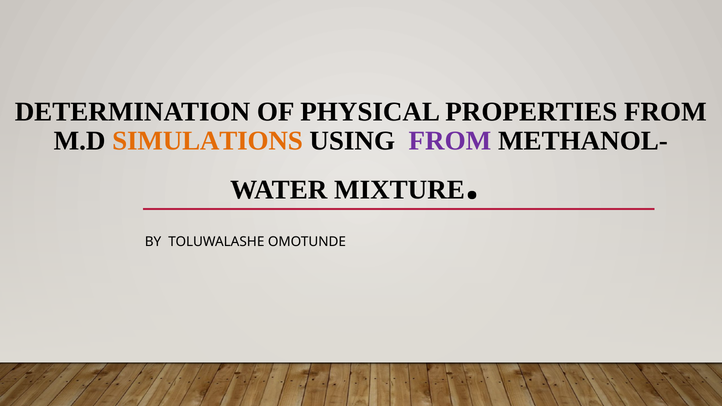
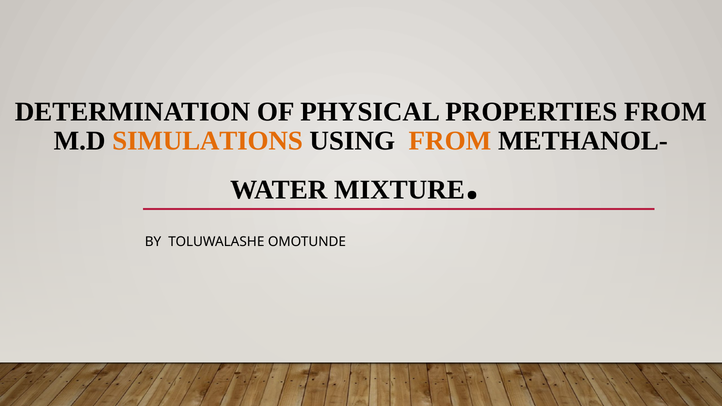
FROM colour: purple -> orange (450, 141)
